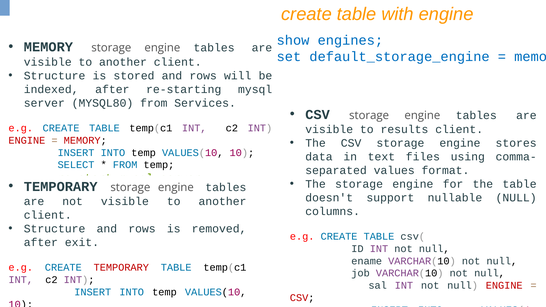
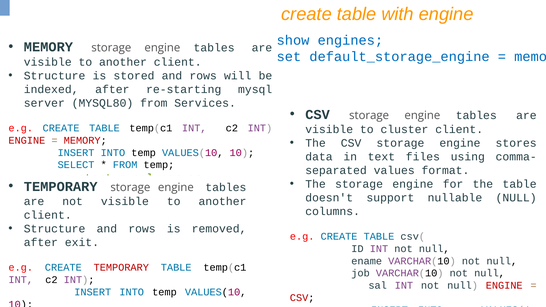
results: results -> cluster (404, 129)
